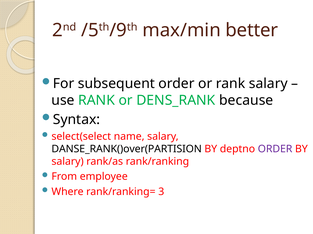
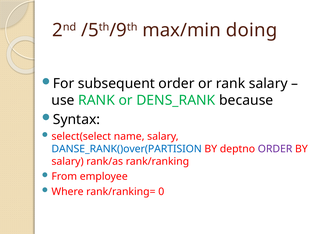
better: better -> doing (252, 30)
DANSE_RANK()over(PARTISION colour: black -> blue (127, 149)
3: 3 -> 0 (161, 192)
